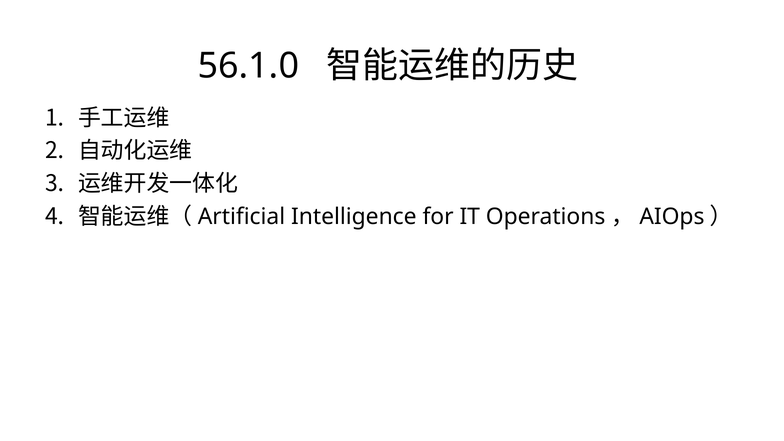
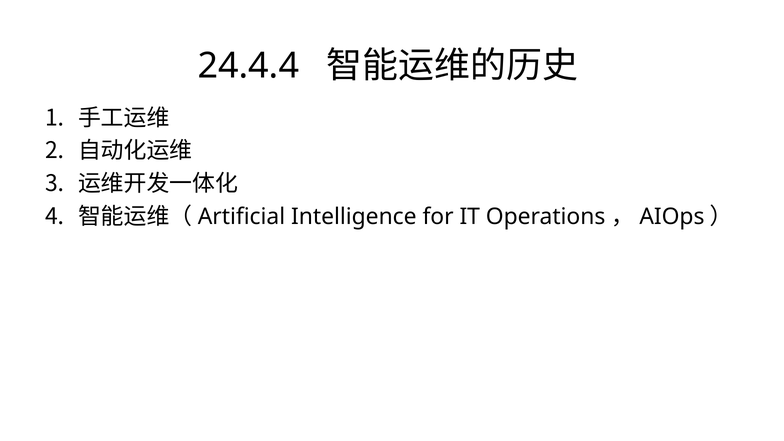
56.1.0: 56.1.0 -> 24.4.4 (248, 66)
